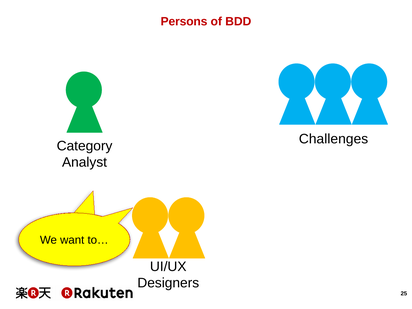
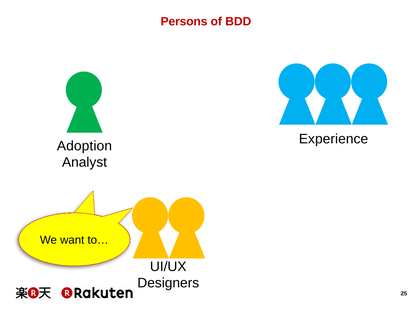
Challenges: Challenges -> Experience (334, 139)
Category: Category -> Adoption (84, 146)
